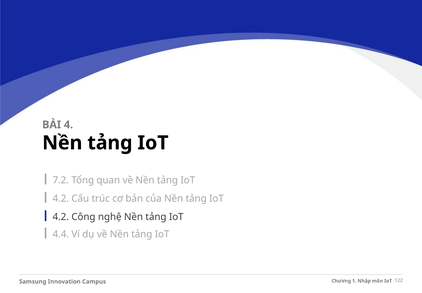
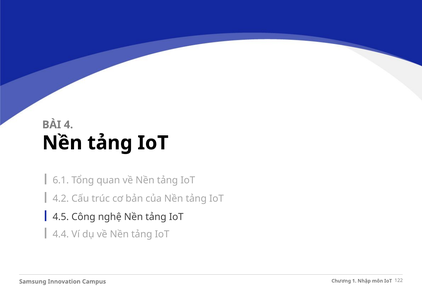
7.2: 7.2 -> 6.1 (61, 180)
4.2: 4.2 -> 4.5 (61, 216)
